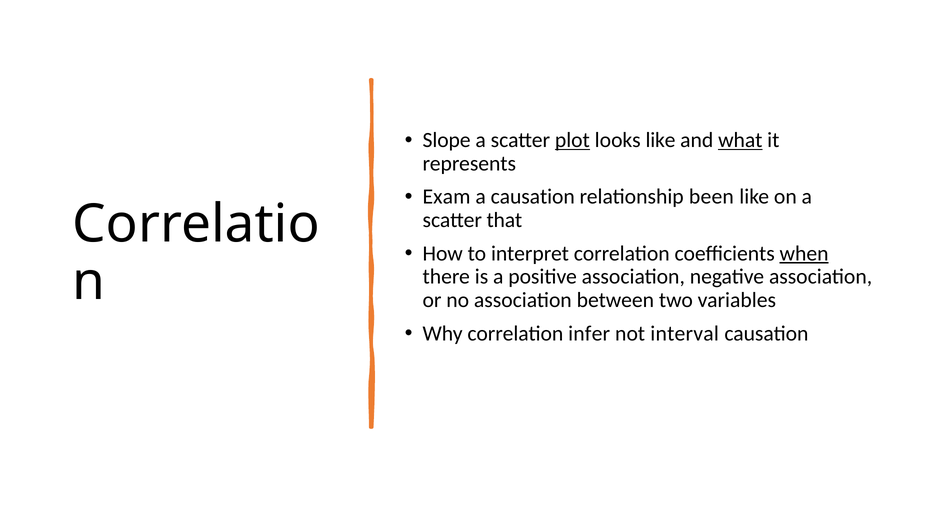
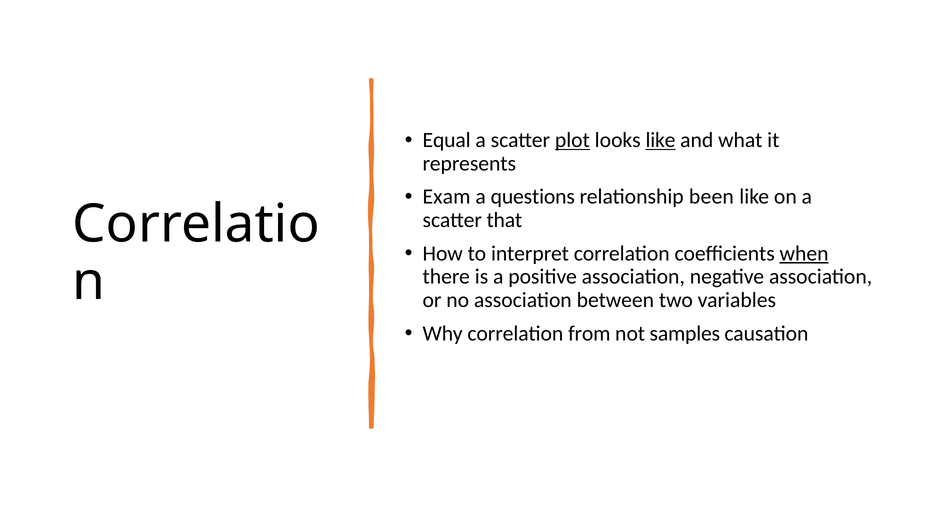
Slope: Slope -> Equal (447, 140)
like underline: none -> present (661, 140)
what underline: present -> none (740, 140)
a causation: causation -> questions (533, 197)
infer: infer -> from (589, 333)
interval: interval -> samples (685, 333)
